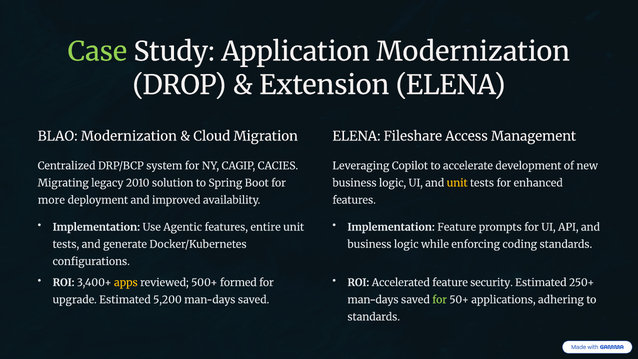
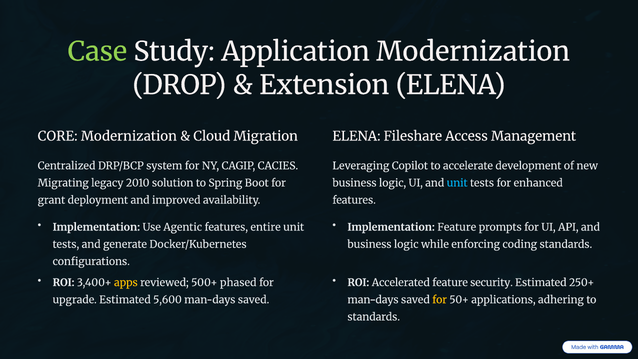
BLAO: BLAO -> CORE (58, 136)
unit colour: yellow -> light blue (457, 183)
more: more -> grant (51, 200)
formed: formed -> phased (238, 283)
5,200: 5,200 -> 5,600 (167, 300)
for colour: light green -> yellow (440, 300)
